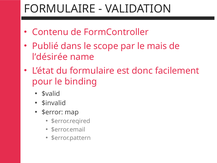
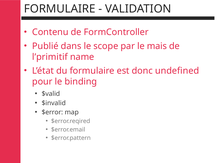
l’désirée: l’désirée -> l’primitif (50, 57)
facilement: facilement -> undefined (177, 71)
